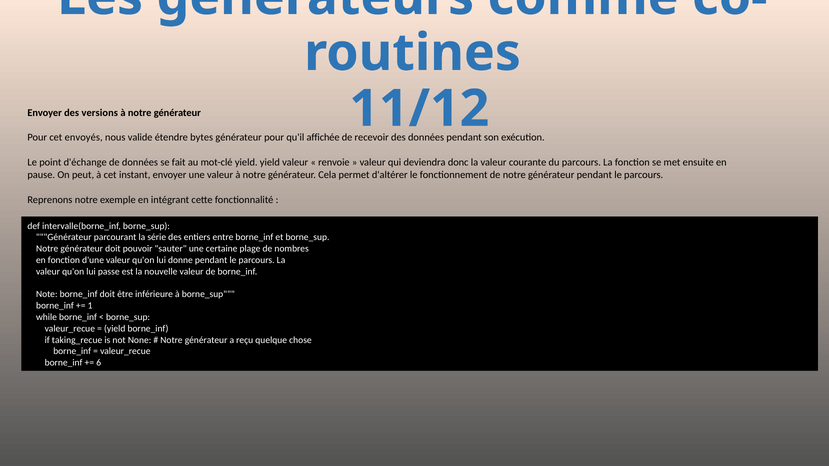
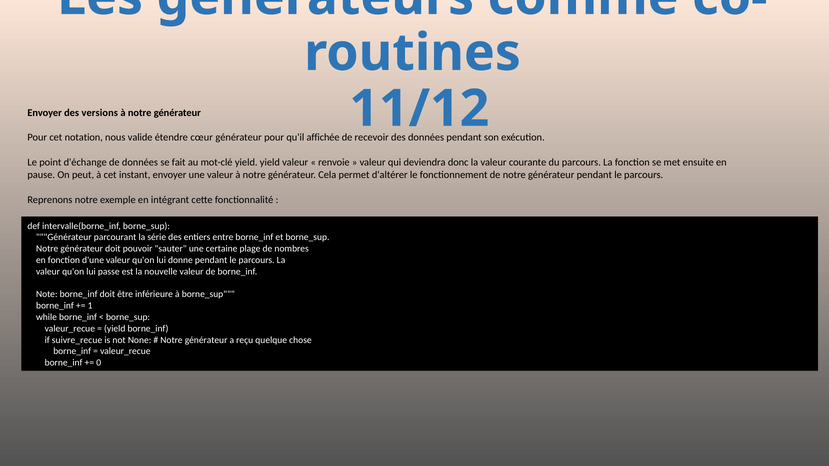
envoyés: envoyés -> notation (84, 138)
bytes: bytes -> cœur (202, 138)
taking_recue: taking_recue -> suivre_recue (77, 340)
6: 6 -> 0 (99, 363)
